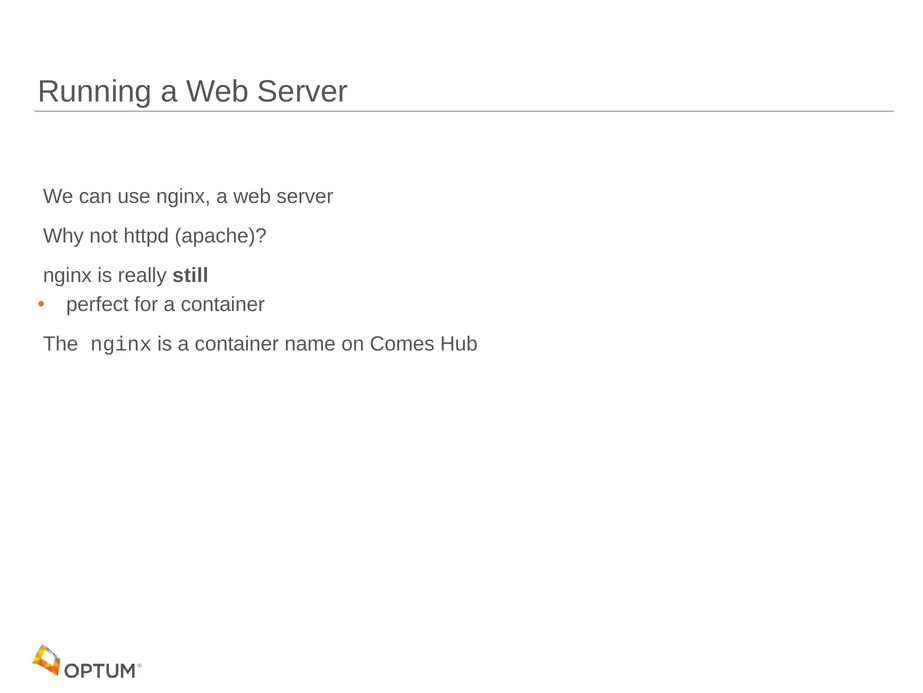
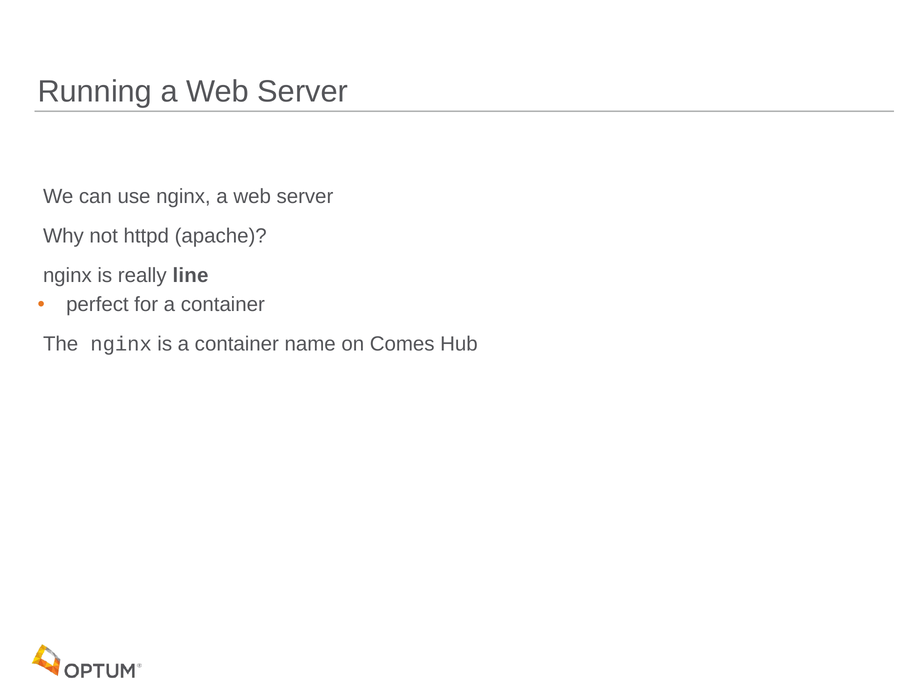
still: still -> line (190, 275)
